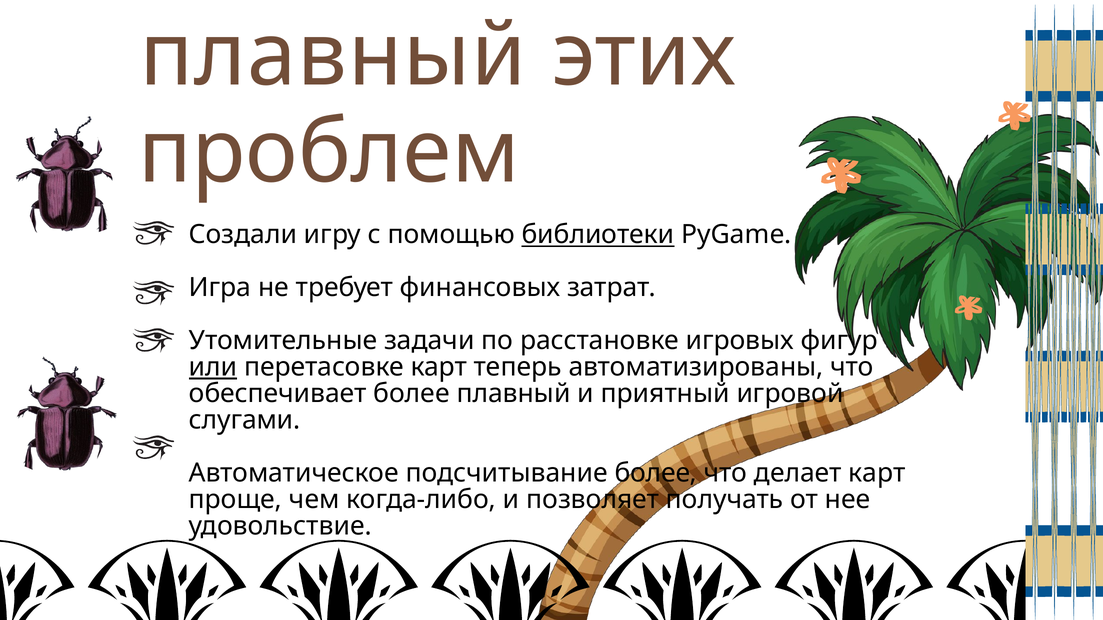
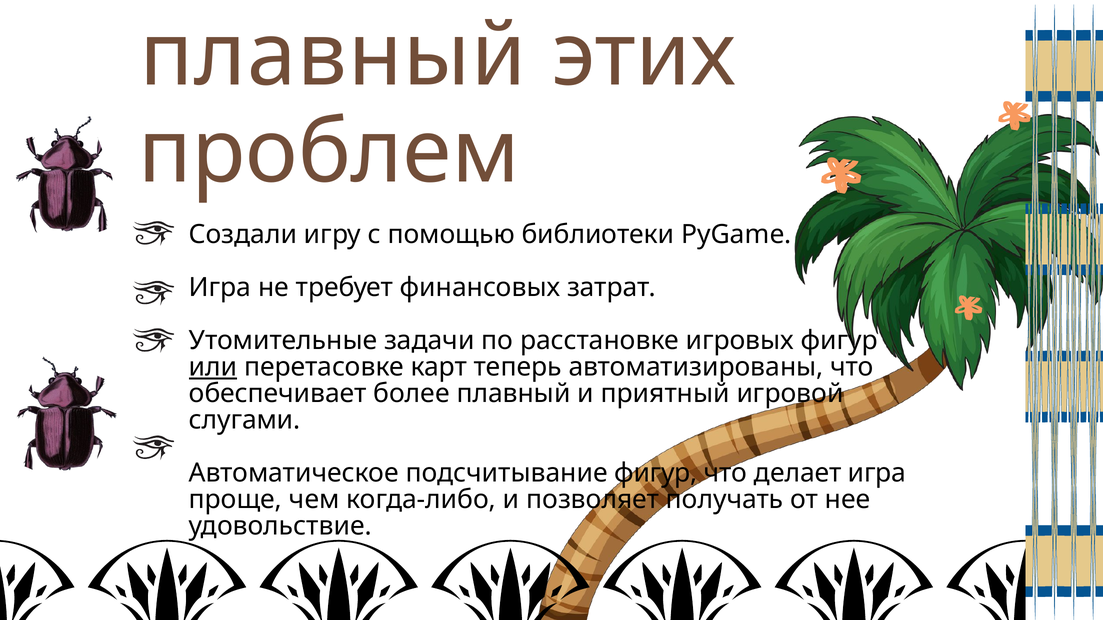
библиотеки underline: present -> none (598, 235)
подсчитывание более: более -> фигур (656, 473)
делает карт: карт -> игра (877, 473)
